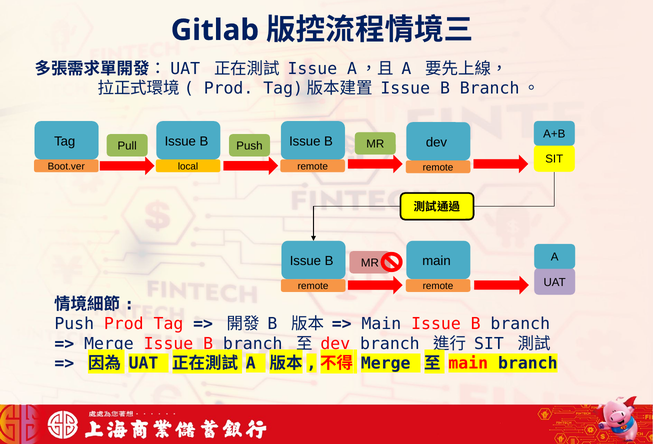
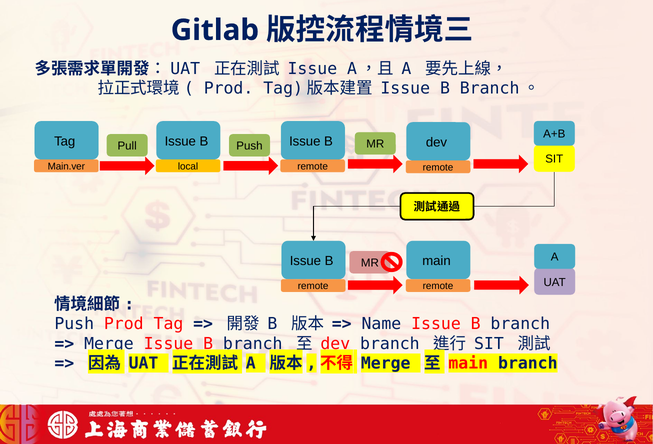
Boot.ver: Boot.ver -> Main.ver (66, 167)
Main: Main -> Name (381, 324)
